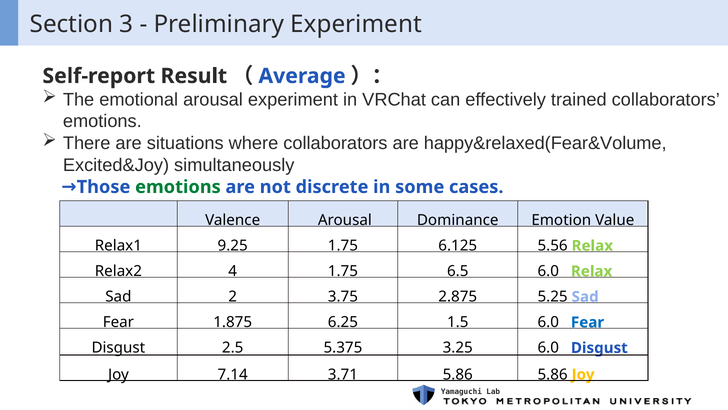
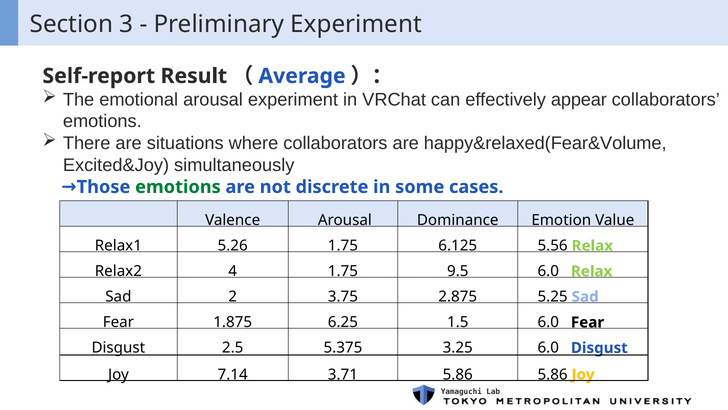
trained: trained -> appear (579, 99)
9.25: 9.25 -> 5.26 (233, 246)
6.5: 6.5 -> 9.5 (458, 271)
Fear colour: blue -> black (587, 322)
